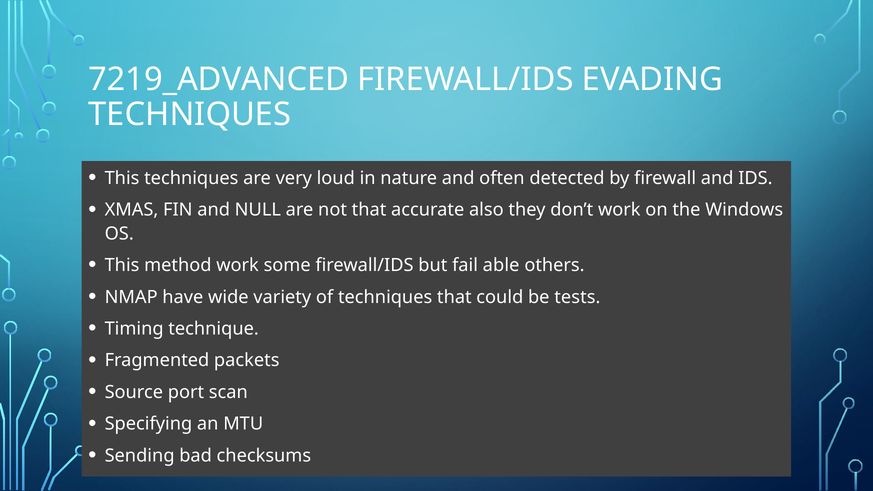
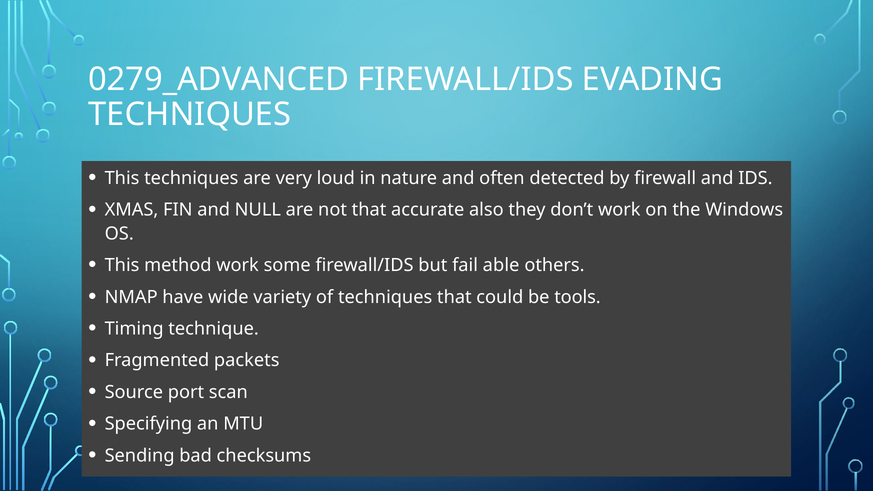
7219_ADVANCED: 7219_ADVANCED -> 0279_ADVANCED (219, 79)
tests: tests -> tools (577, 297)
